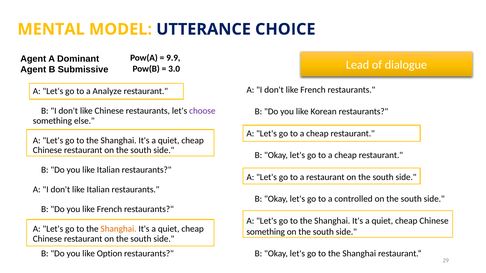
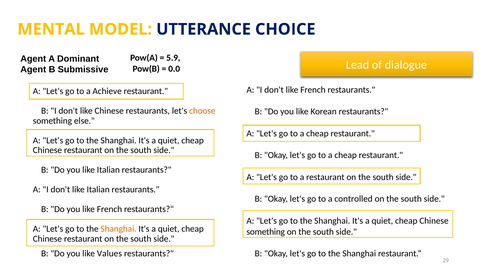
9.9: 9.9 -> 5.9 (173, 58)
3.0: 3.0 -> 0.0 (174, 69)
Analyze: Analyze -> Achieve (107, 91)
choose colour: purple -> orange (202, 111)
Option: Option -> Values (109, 254)
